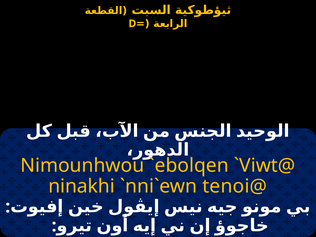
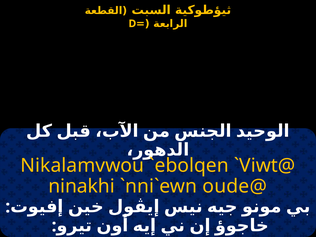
Nimounhwou: Nimounhwou -> Nikalamvwou (82, 165)
tenoi@: tenoi@ -> oude@ (235, 186)
